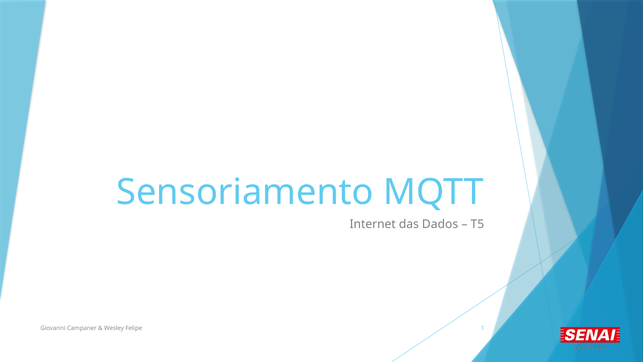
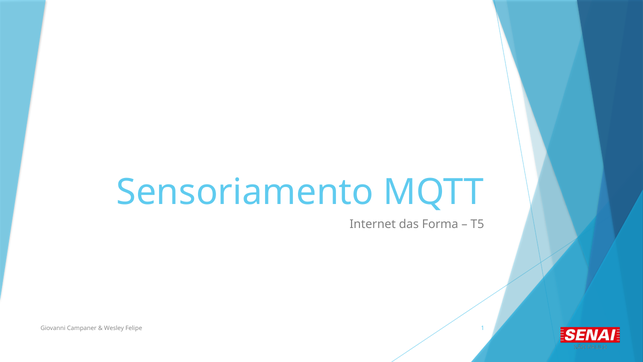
Dados: Dados -> Forma (440, 224)
